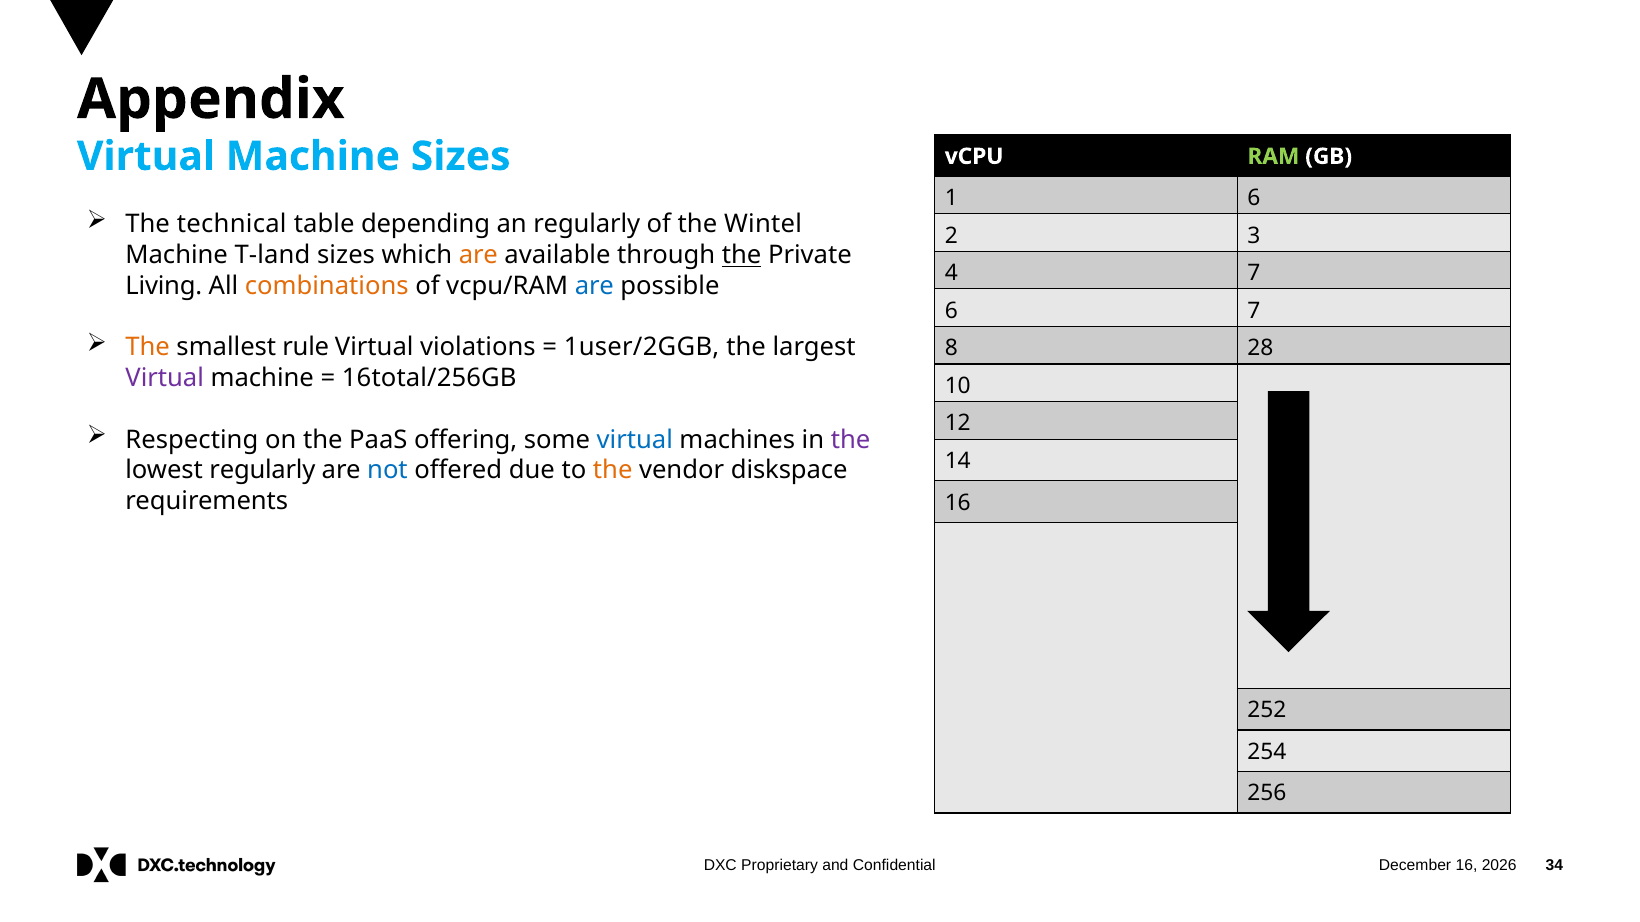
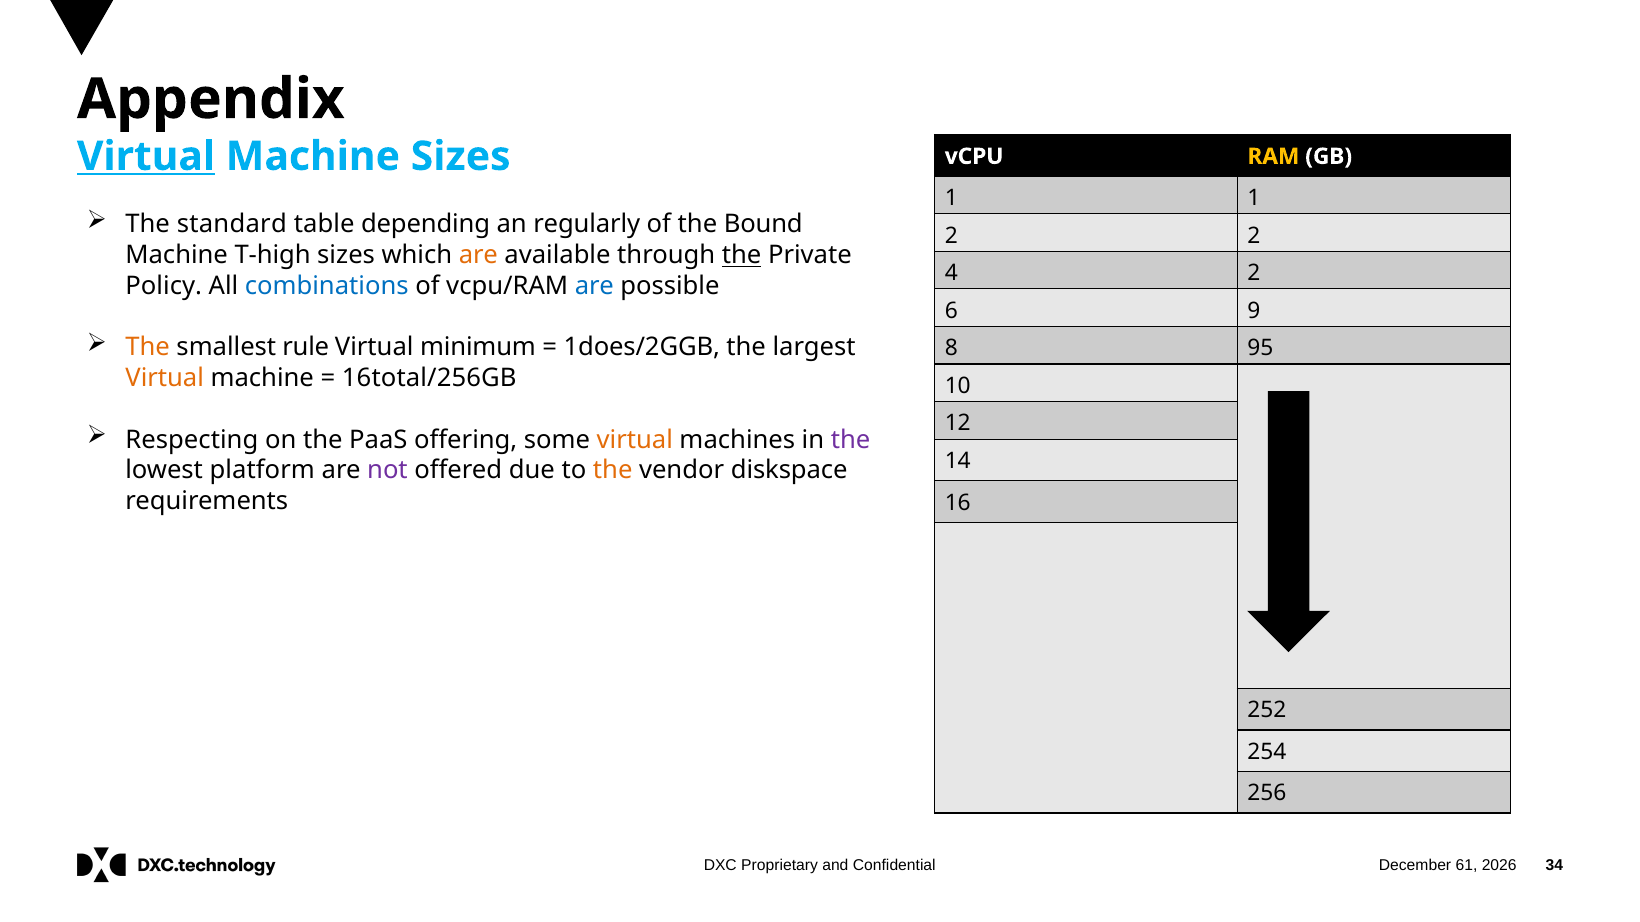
Virtual underline: none -> present (146, 157)
RAM colour: light green -> yellow (1273, 156)
1 6: 6 -> 1 (1254, 198)
technical: technical -> standard (232, 225)
Wintel: Wintel -> Bound (763, 225)
2 3: 3 -> 2 (1254, 236)
T-land: T-land -> T-high (273, 255)
4 7: 7 -> 2 (1254, 273)
Living: Living -> Policy (164, 286)
combinations colour: orange -> blue (327, 286)
6 7: 7 -> 9 (1254, 311)
violations: violations -> minimum (478, 348)
1user/2GGB: 1user/2GGB -> 1does/2GGB (642, 348)
28: 28 -> 95 (1260, 348)
Virtual colour: purple -> orange (165, 378)
virtual colour: blue -> orange (635, 440)
lowest regularly: regularly -> platform (262, 471)
not colour: blue -> purple (387, 471)
16: 16 -> 61 (1466, 866)
